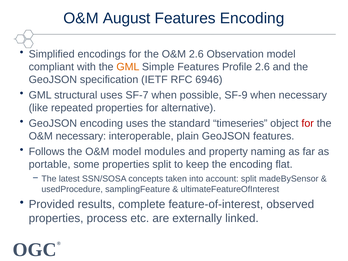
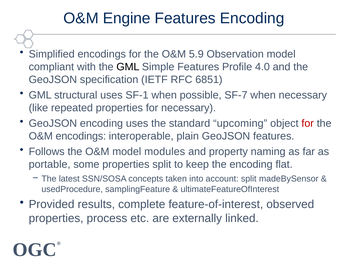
August: August -> Engine (127, 18)
O&M 2.6: 2.6 -> 5.9 (196, 54)
GML colour: orange -> black (128, 67)
Profile 2.6: 2.6 -> 4.0 (262, 67)
6946: 6946 -> 6851 (209, 80)
SF-7: SF-7 -> SF-1 (137, 95)
SF-9: SF-9 -> SF-7 (236, 95)
for alternative: alternative -> necessary (189, 108)
timeseries: timeseries -> upcoming (240, 123)
O&M necessary: necessary -> encodings (81, 136)
